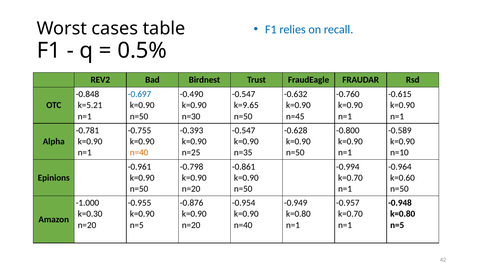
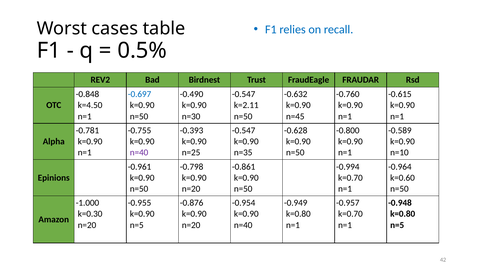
k=5.21: k=5.21 -> k=4.50 (90, 105)
k=9.65: k=9.65 -> k=2.11 (246, 105)
n=40 colour: orange -> purple (139, 152)
